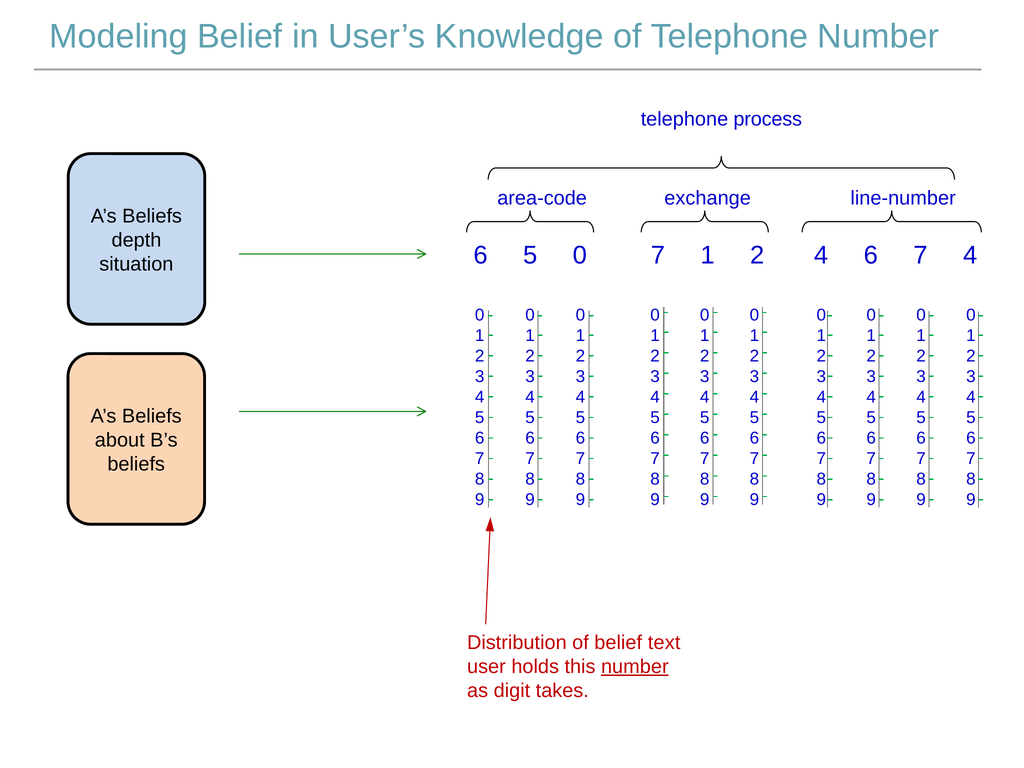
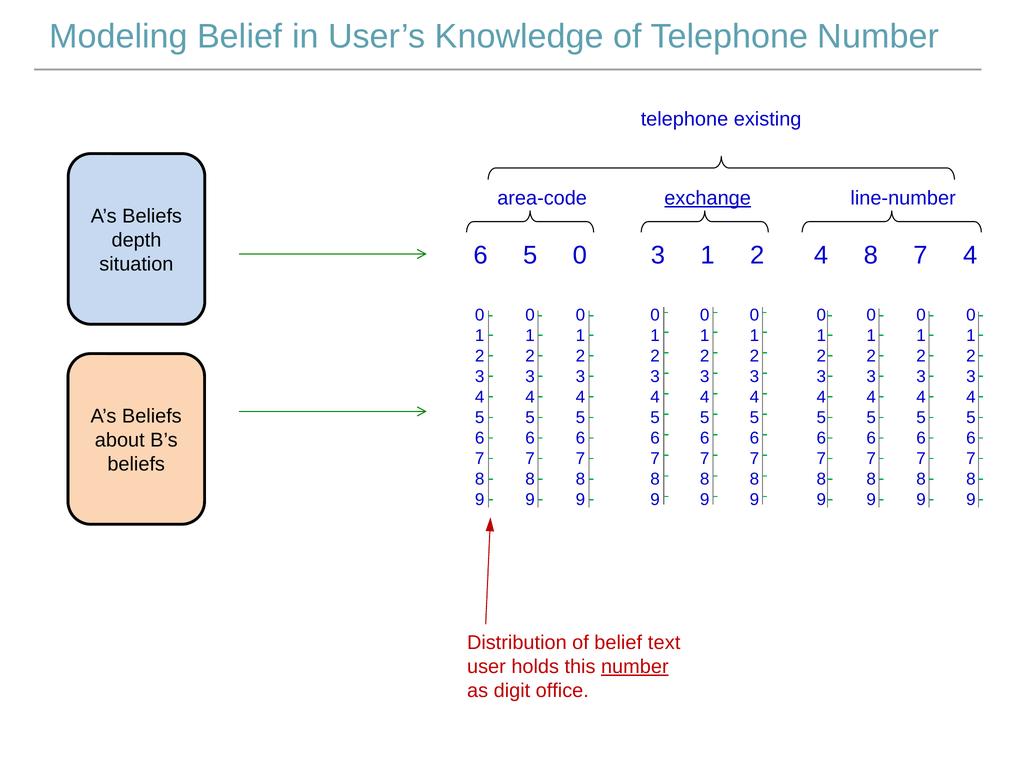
process: process -> existing (768, 119)
exchange underline: none -> present (708, 198)
0 7: 7 -> 3 (658, 255)
4 6: 6 -> 8 (871, 255)
takes: takes -> office (562, 691)
